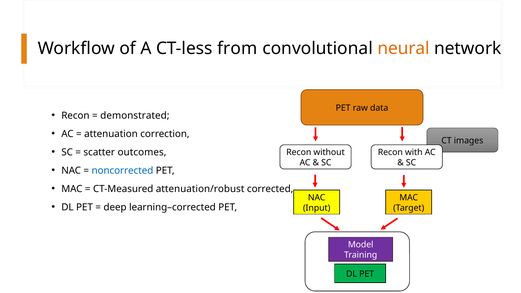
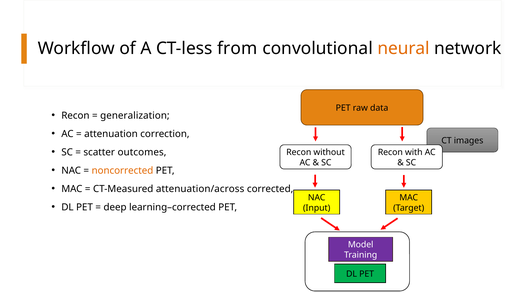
demonstrated: demonstrated -> generalization (135, 116)
noncorrected colour: blue -> orange (122, 171)
attenuation/robust: attenuation/robust -> attenuation/across (200, 189)
